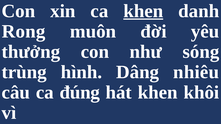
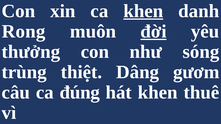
đời underline: none -> present (154, 31)
hình: hình -> thiệt (81, 72)
nhiêu: nhiêu -> gươm (196, 72)
khôi: khôi -> thuê (201, 93)
